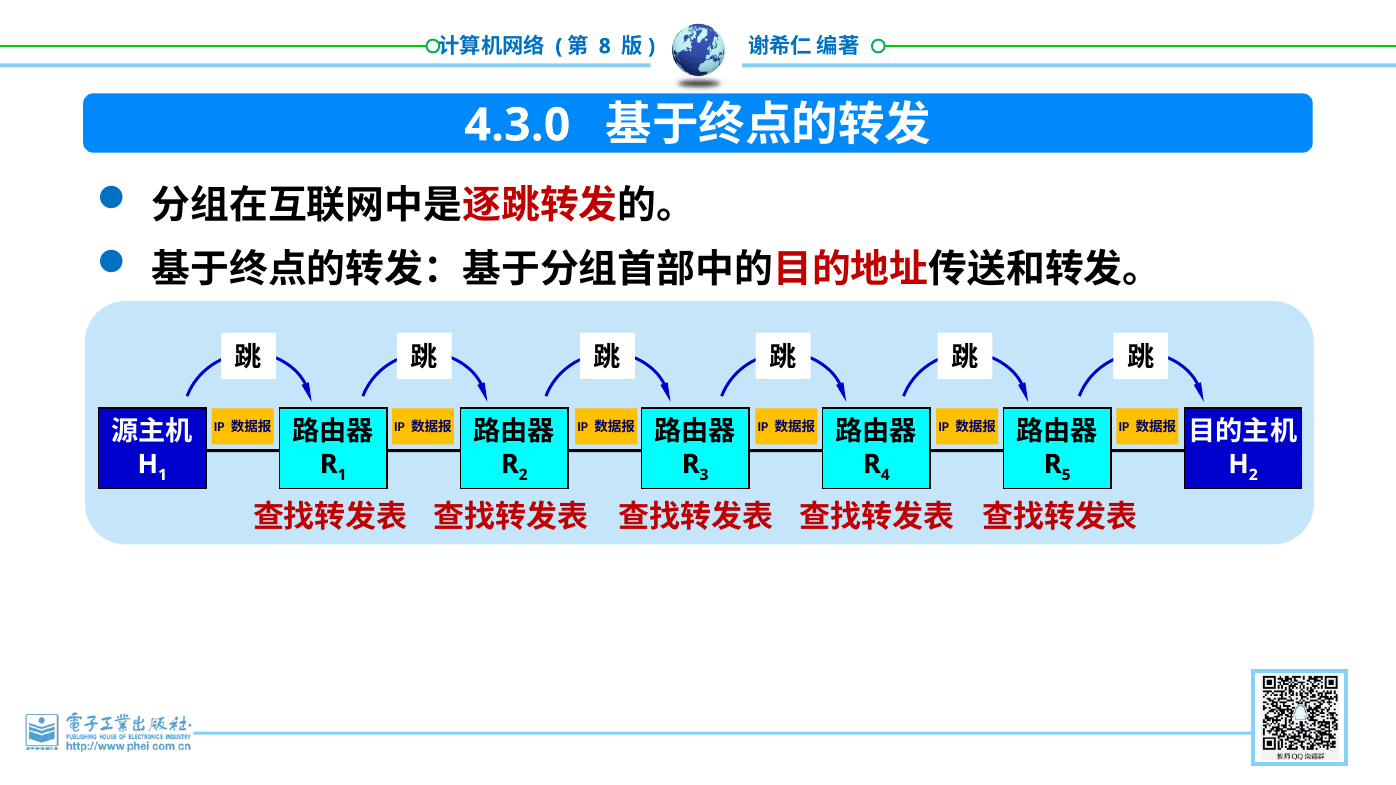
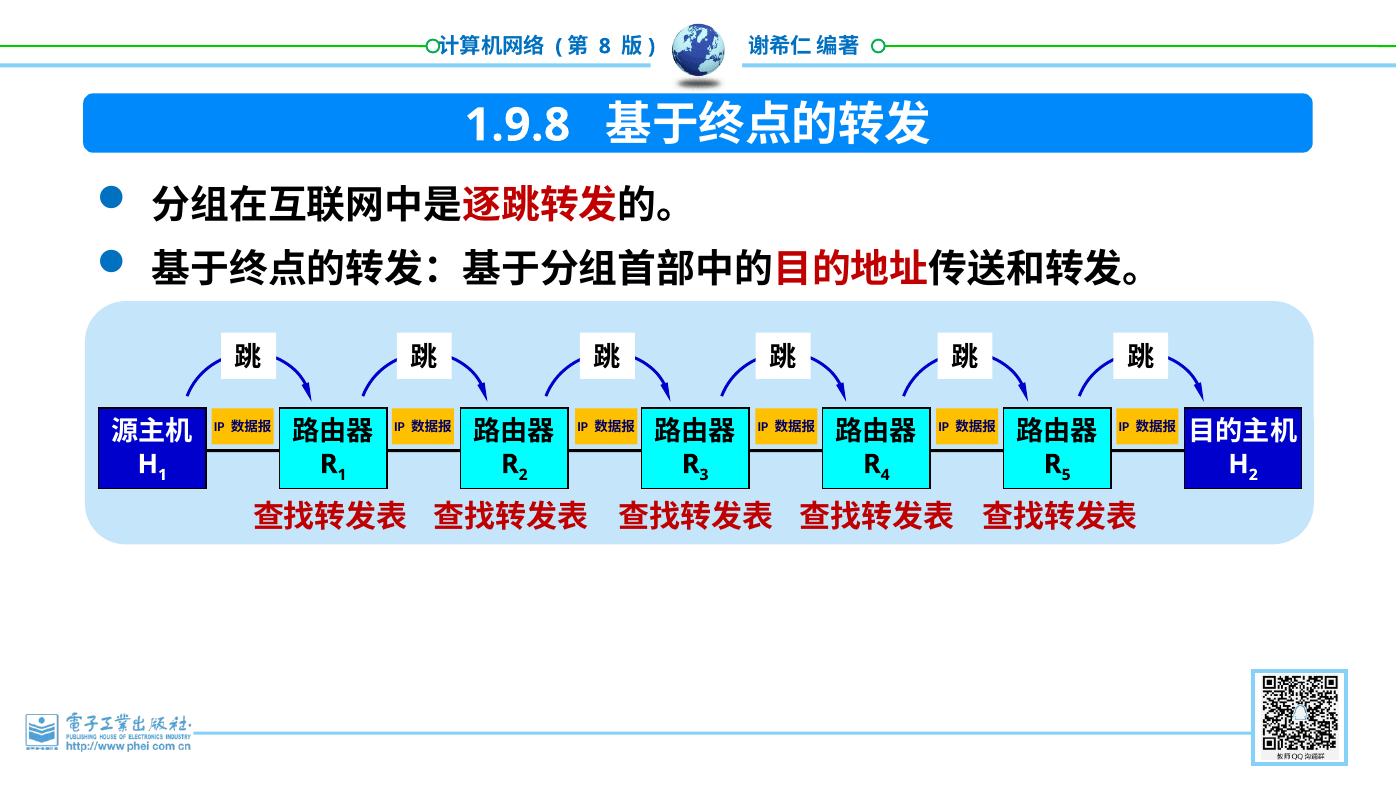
4.3.0: 4.3.0 -> 1.9.8 (517, 125)
